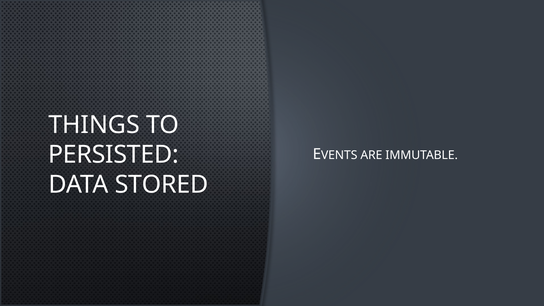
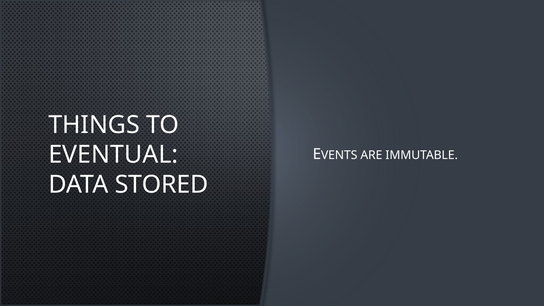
PERSISTED: PERSISTED -> EVENTUAL (113, 155)
